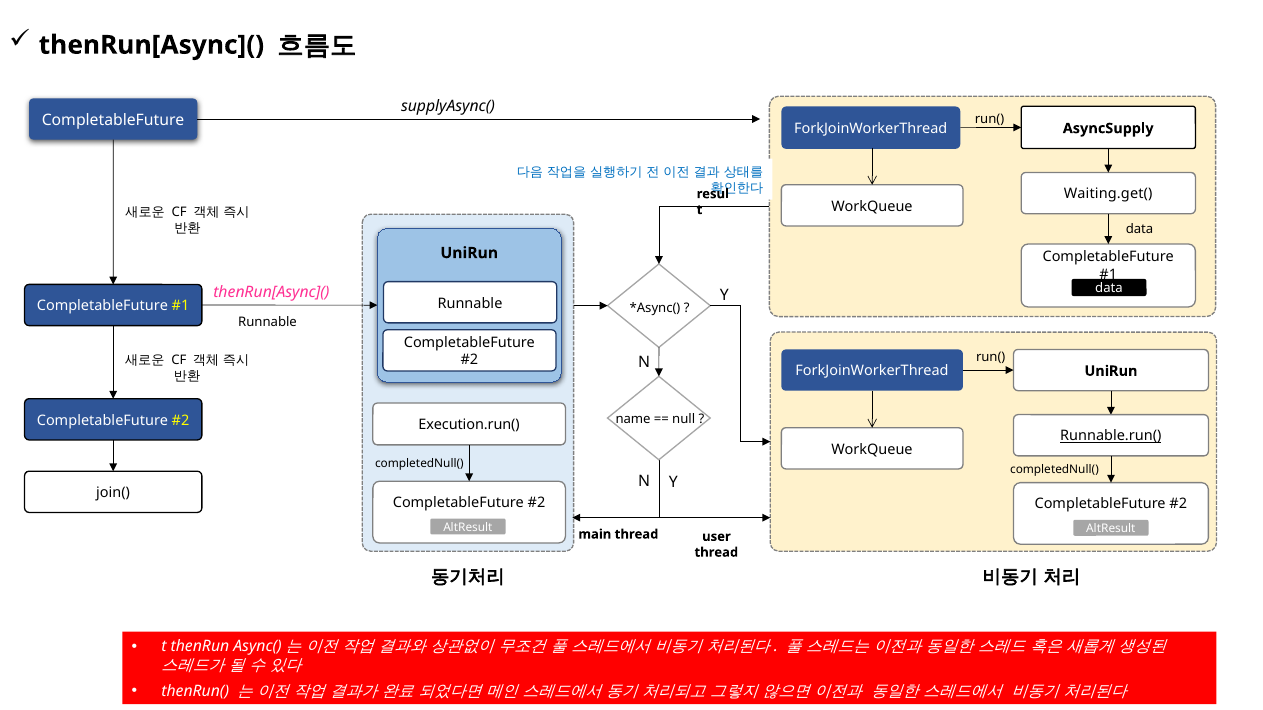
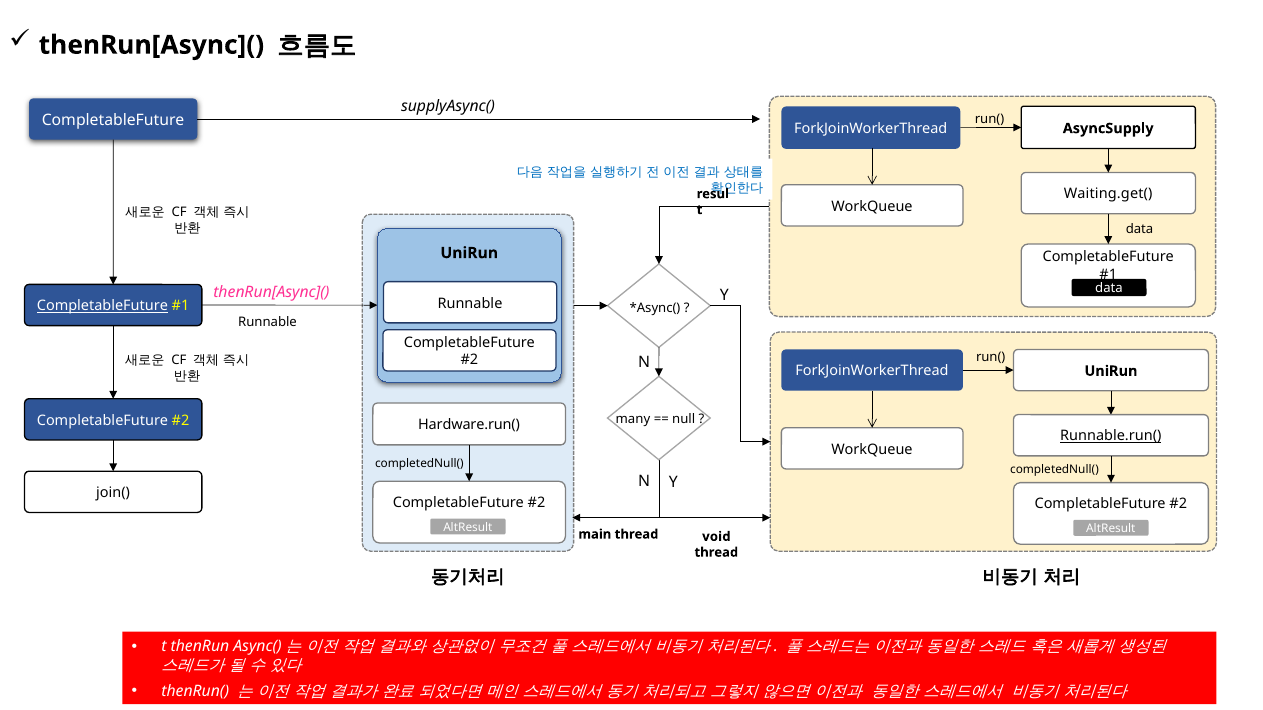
CompletableFuture underline: none -> present (102, 306)
name: name -> many (633, 419)
Execution.run(: Execution.run( -> Hardware.run( (469, 425)
user: user -> void (716, 537)
